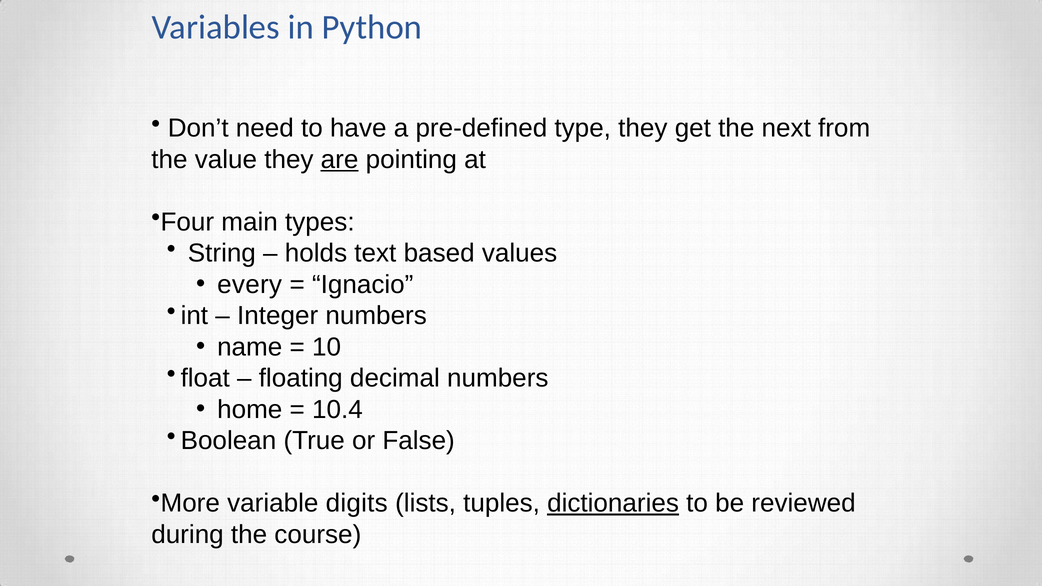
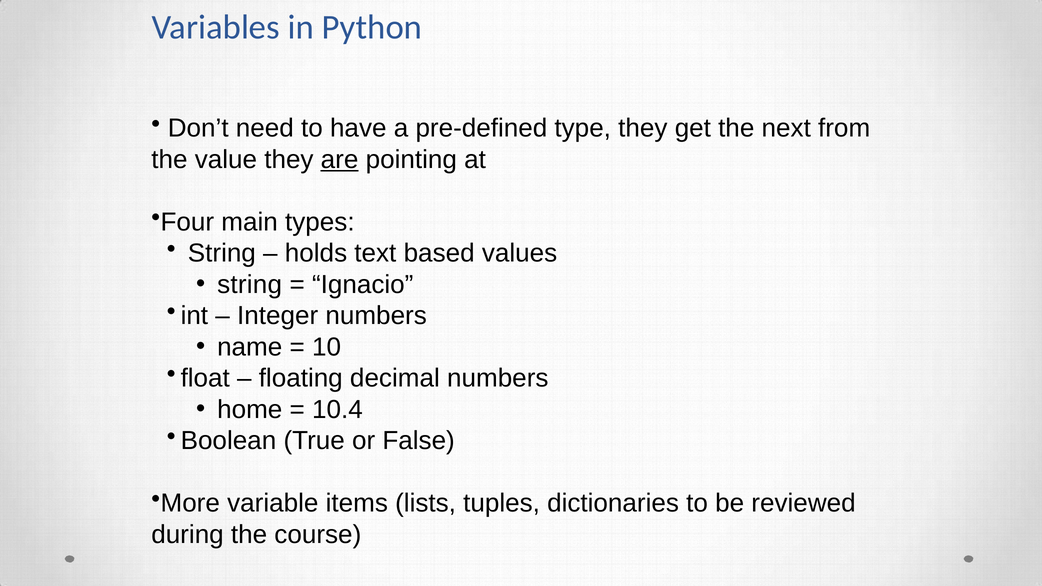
every: every -> string (250, 285)
digits: digits -> items (357, 503)
dictionaries underline: present -> none (613, 503)
